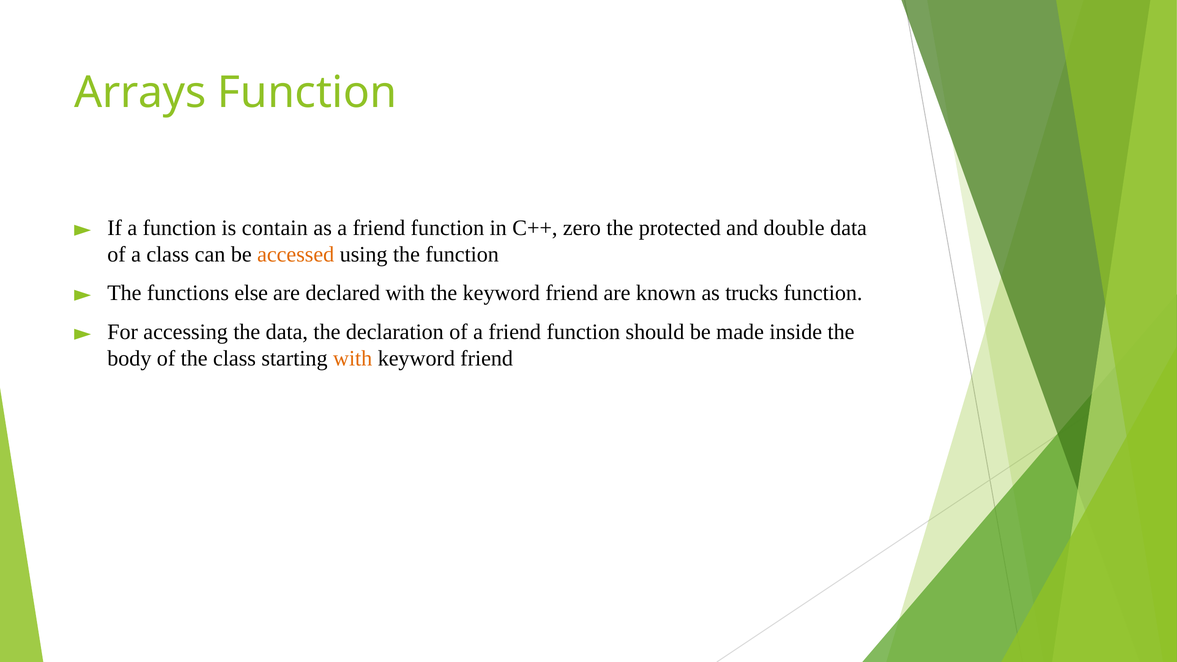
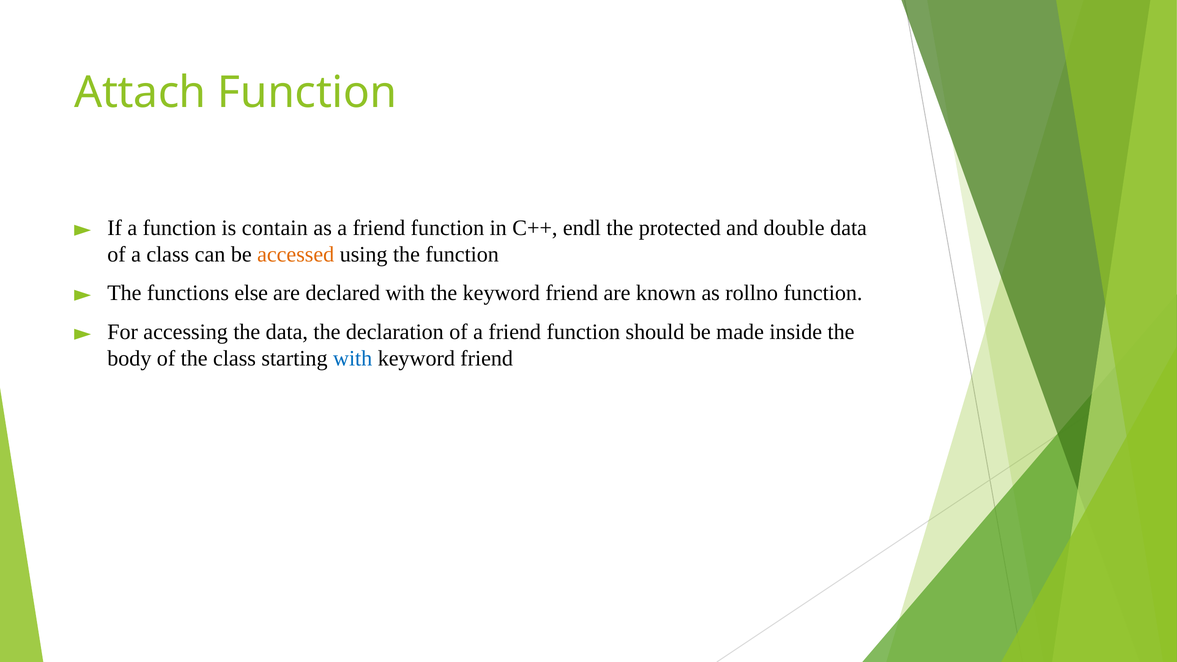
Arrays: Arrays -> Attach (140, 93)
zero: zero -> endl (582, 228)
trucks: trucks -> rollno (752, 293)
with colour: orange -> blue (353, 358)
